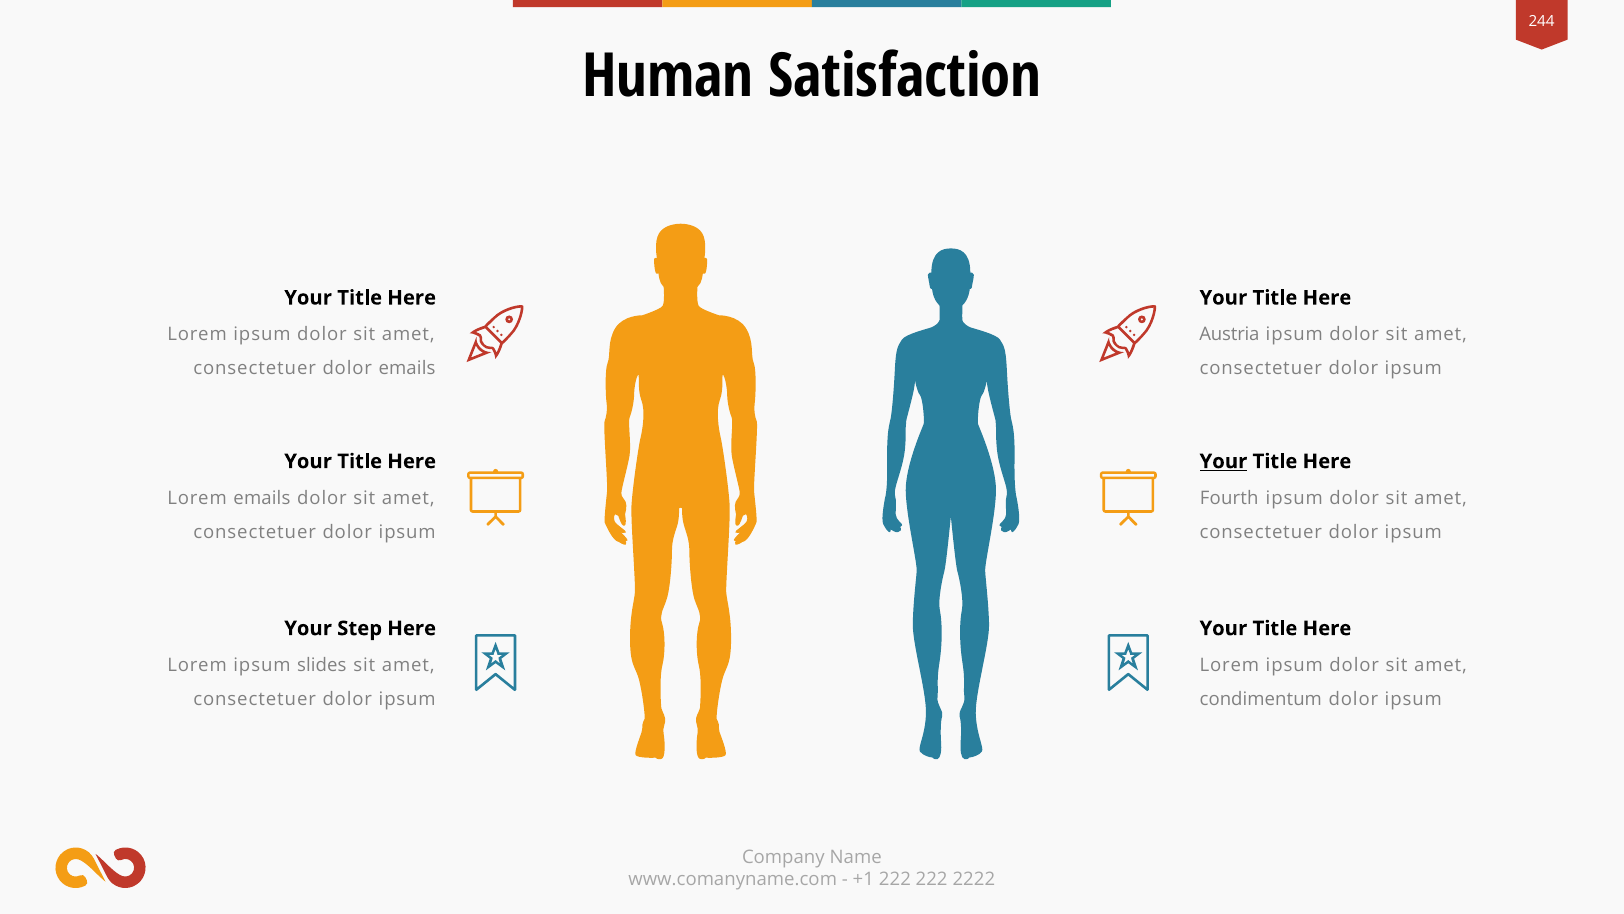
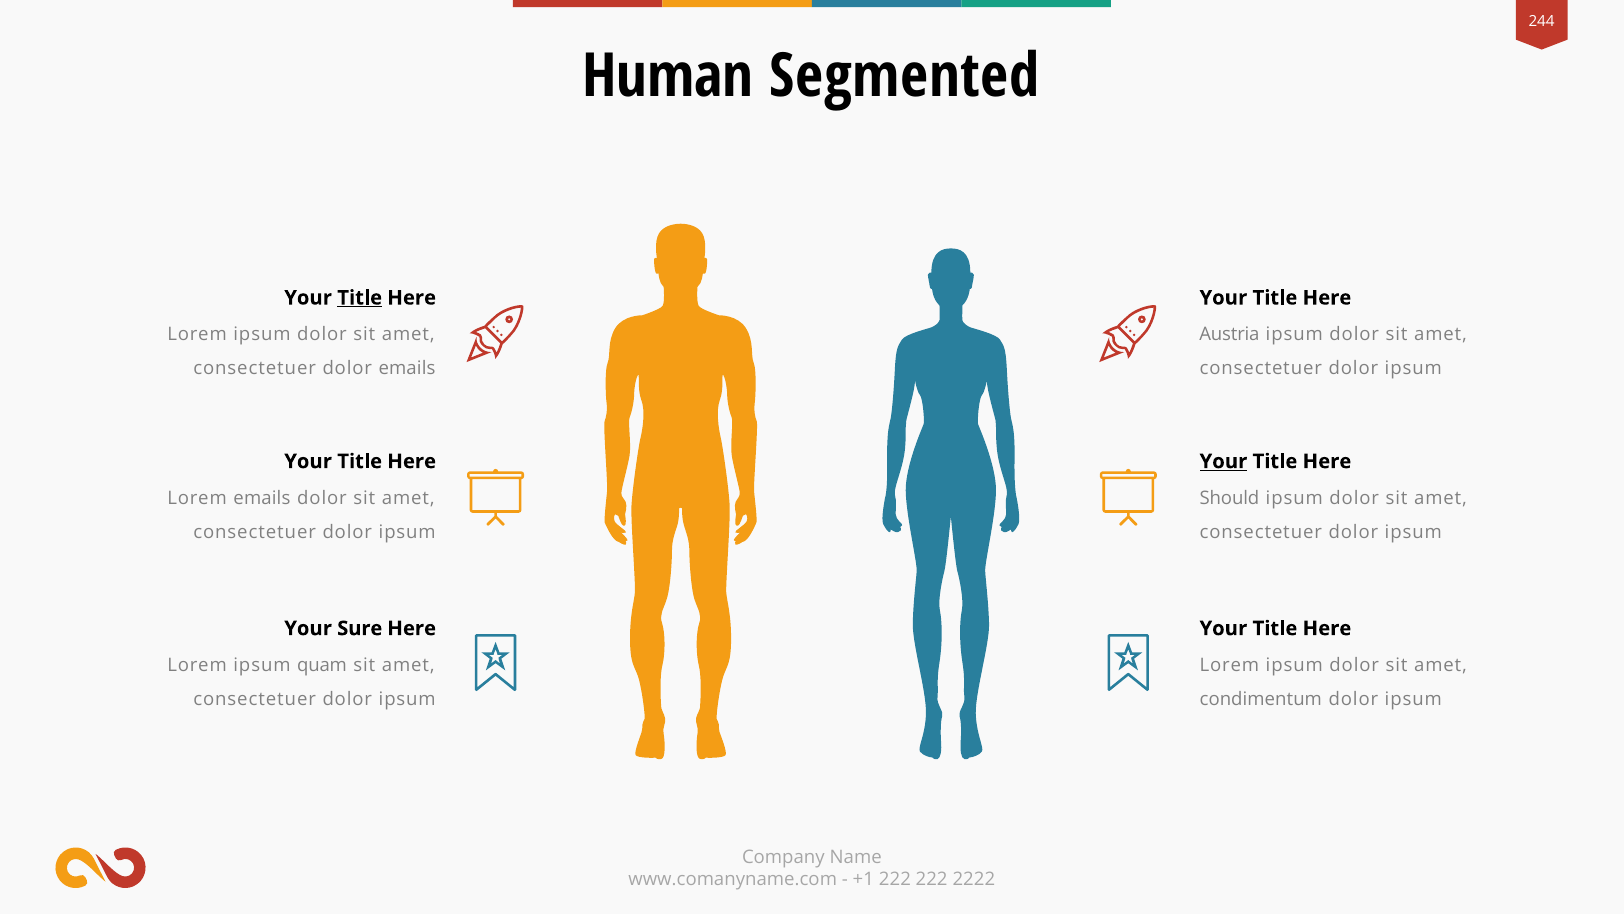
Satisfaction: Satisfaction -> Segmented (905, 76)
Title underline: none -> present (360, 298)
Fourth: Fourth -> Should (1229, 498)
Step: Step -> Sure (360, 628)
slides: slides -> quam (322, 665)
